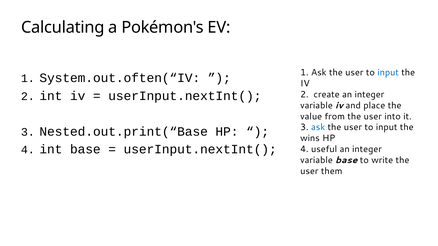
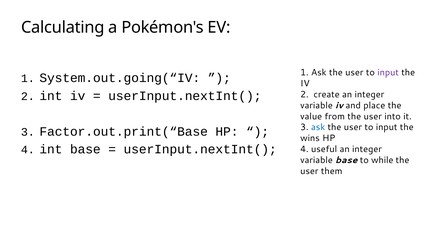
input colour: blue -> purple (388, 73)
System.out.often(“IV: System.out.often(“IV -> System.out.going(“IV (120, 78)
Nested.out.print(“Base: Nested.out.print(“Base -> Factor.out.print(“Base (124, 132)
write: write -> while (382, 160)
